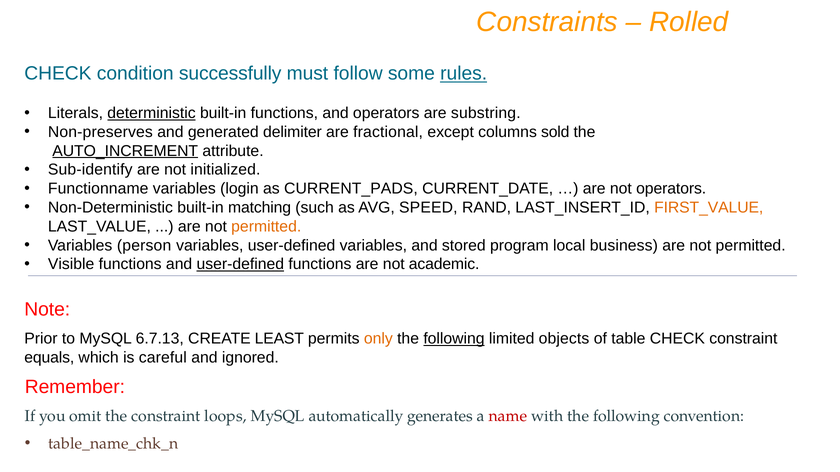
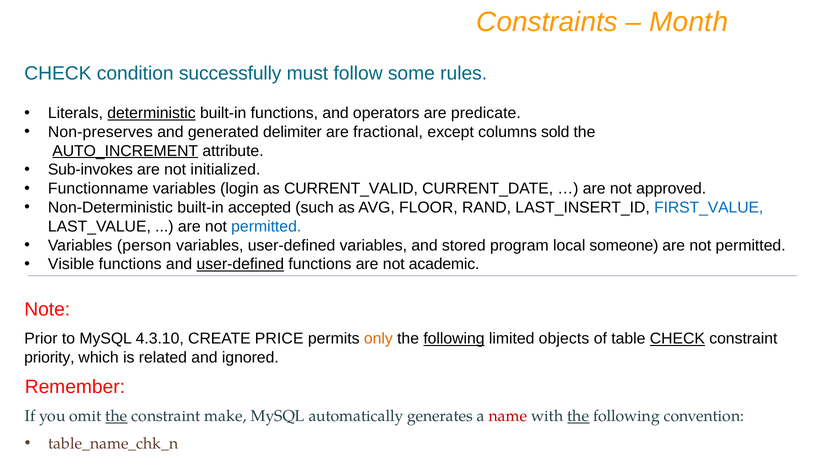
Rolled: Rolled -> Month (689, 22)
rules underline: present -> none (464, 74)
substring: substring -> predicate (486, 113)
Sub-identify: Sub-identify -> Sub-invokes (90, 170)
CURRENT_PADS: CURRENT_PADS -> CURRENT_VALID (351, 189)
not operators: operators -> approved (671, 189)
matching: matching -> accepted (260, 208)
SPEED: SPEED -> FLOOR (428, 208)
FIRST_VALUE colour: orange -> blue (709, 208)
permitted colour: orange -> blue (266, 227)
business: business -> someone (624, 246)
6.7.13: 6.7.13 -> 4.3.10 (160, 339)
LEAST: LEAST -> PRICE (279, 339)
CHECK underline: none -> present (677, 339)
equals: equals -> priority (49, 358)
careful: careful -> related (163, 358)
the underline: none -> present (116, 417)
loops: loops -> make (226, 417)
the underline: none -> present (578, 417)
